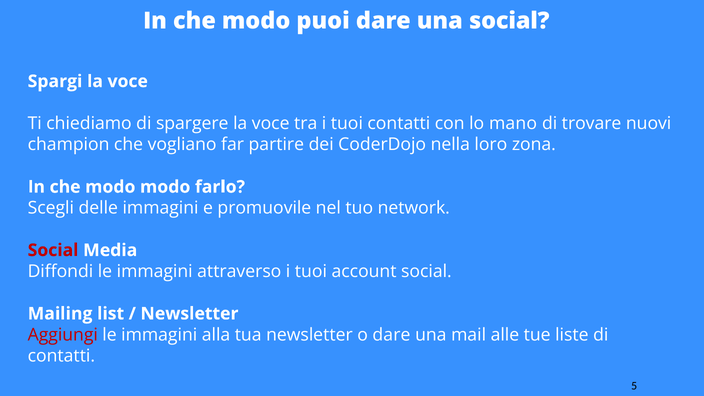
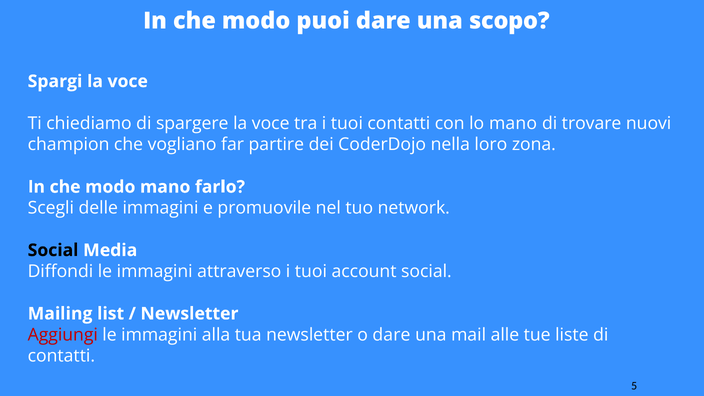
una social: social -> scopo (509, 21)
modo modo: modo -> mano (165, 187)
Social colour: red -> black (53, 250)
